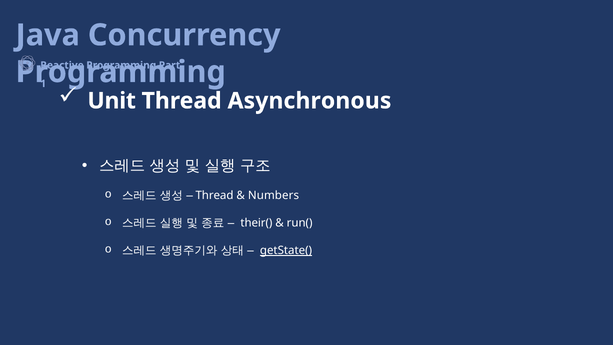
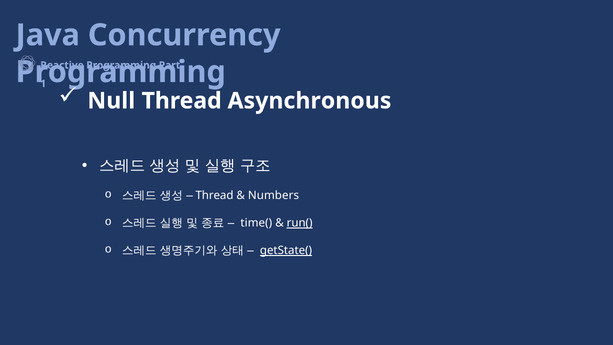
Unit: Unit -> Null (111, 101)
their(: their( -> time( (256, 223)
run( underline: none -> present (300, 223)
